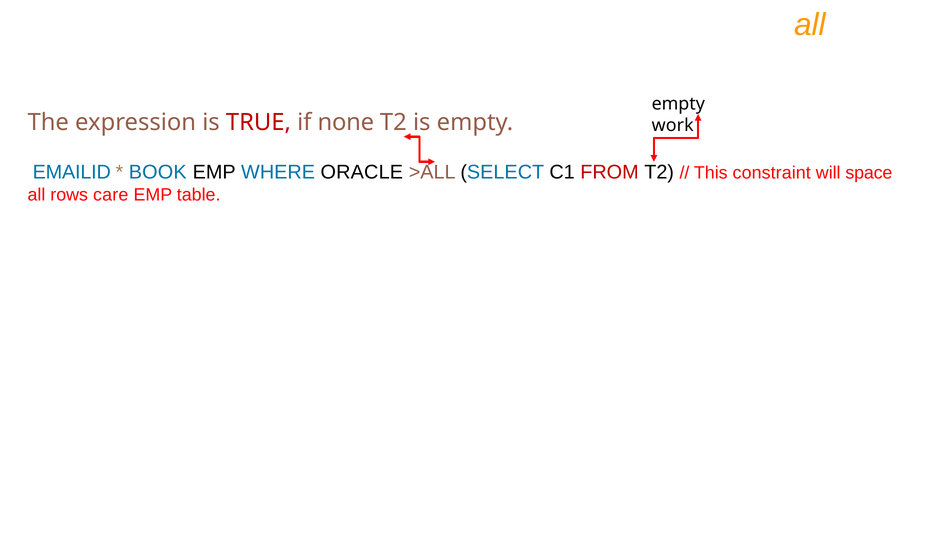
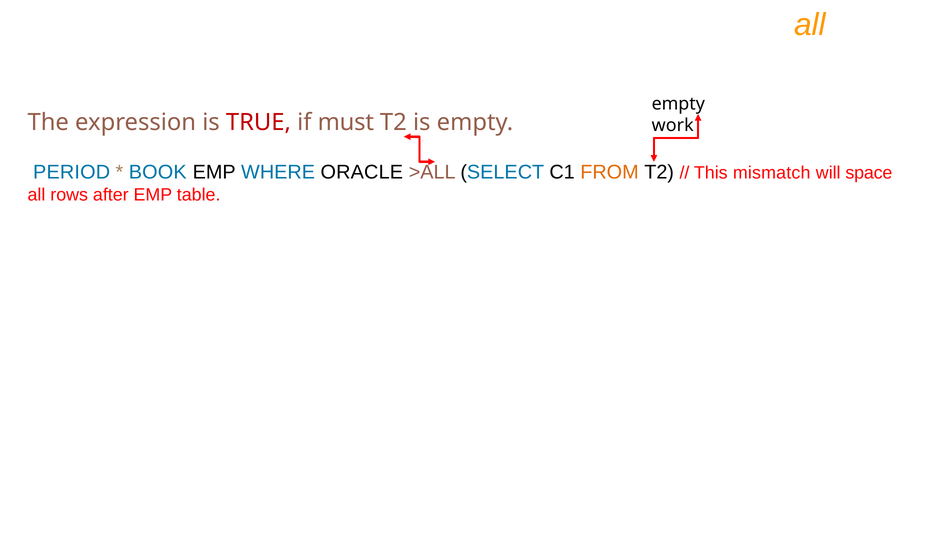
none: none -> must (346, 123)
EMAILID: EMAILID -> PERIOD (72, 173)
FROM colour: red -> orange (609, 173)
constraint: constraint -> mismatch (772, 173)
care: care -> after (111, 195)
